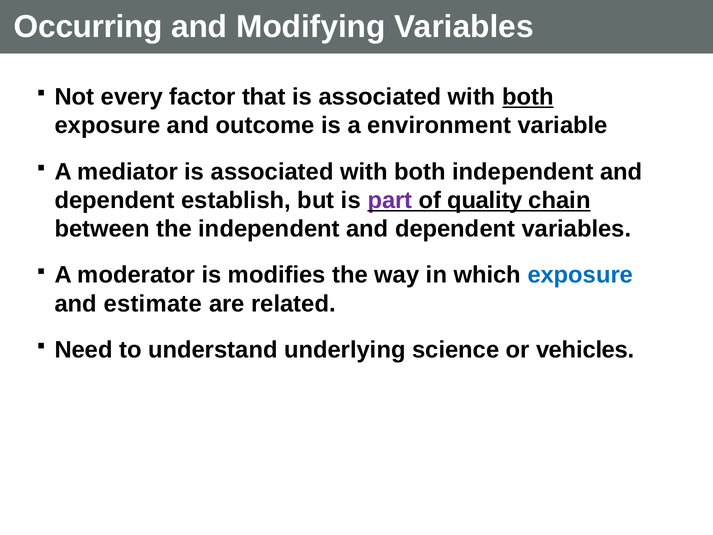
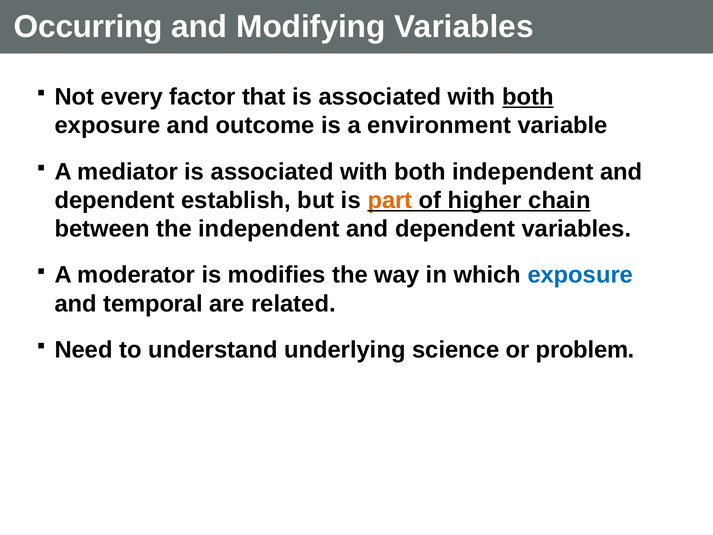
part colour: purple -> orange (390, 200)
quality: quality -> higher (485, 200)
estimate: estimate -> temporal (153, 304)
vehicles: vehicles -> problem (585, 350)
